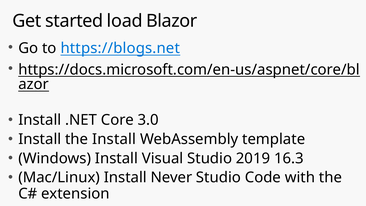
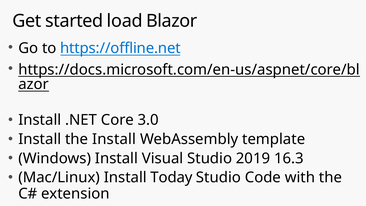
https://blogs.net: https://blogs.net -> https://offline.net (120, 48)
Never: Never -> Today (171, 177)
